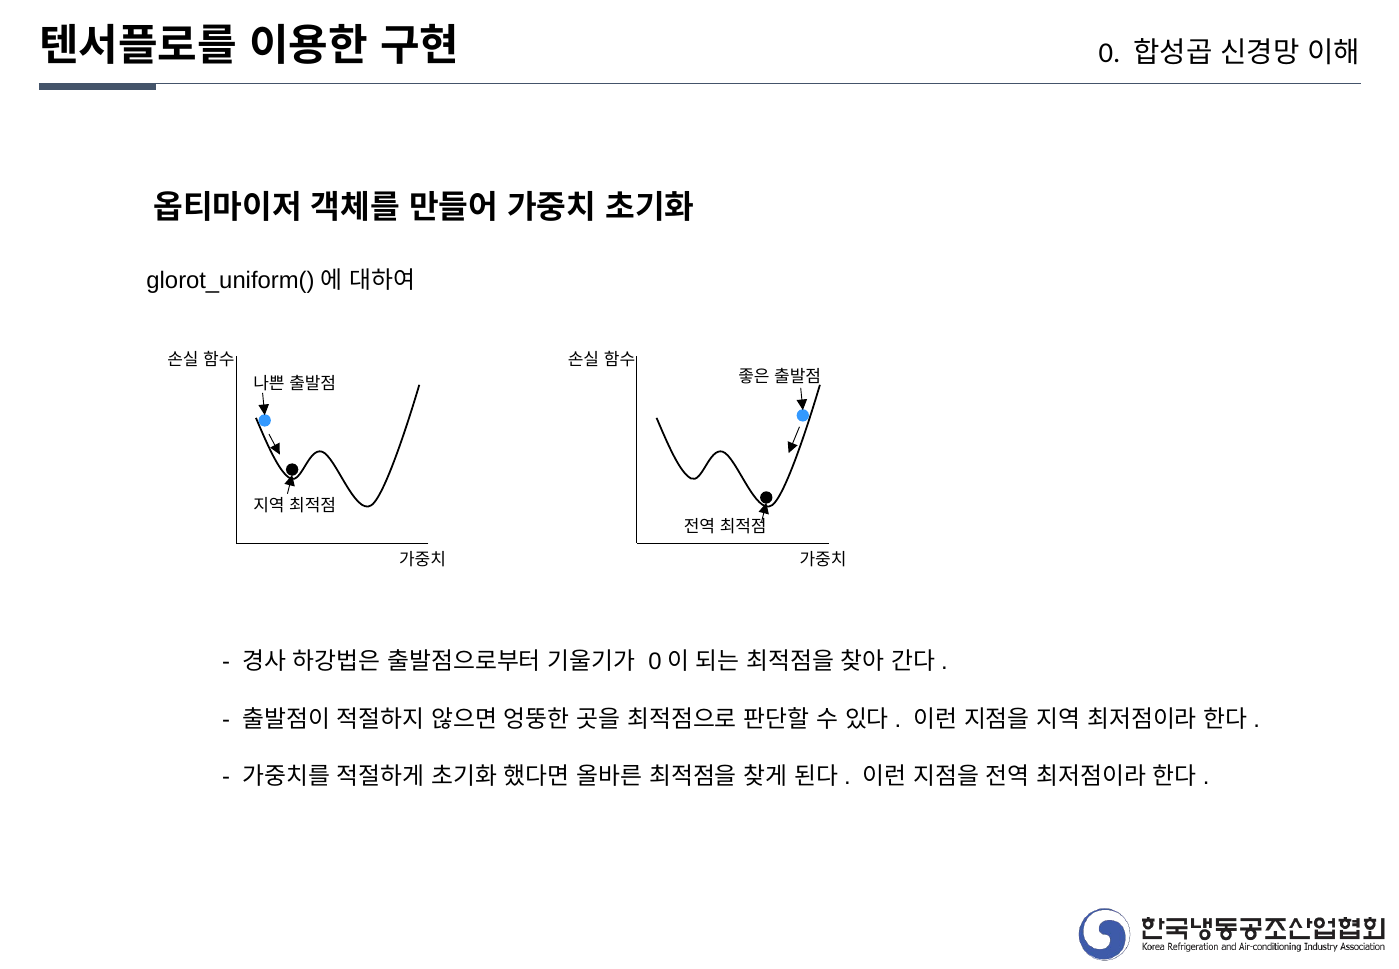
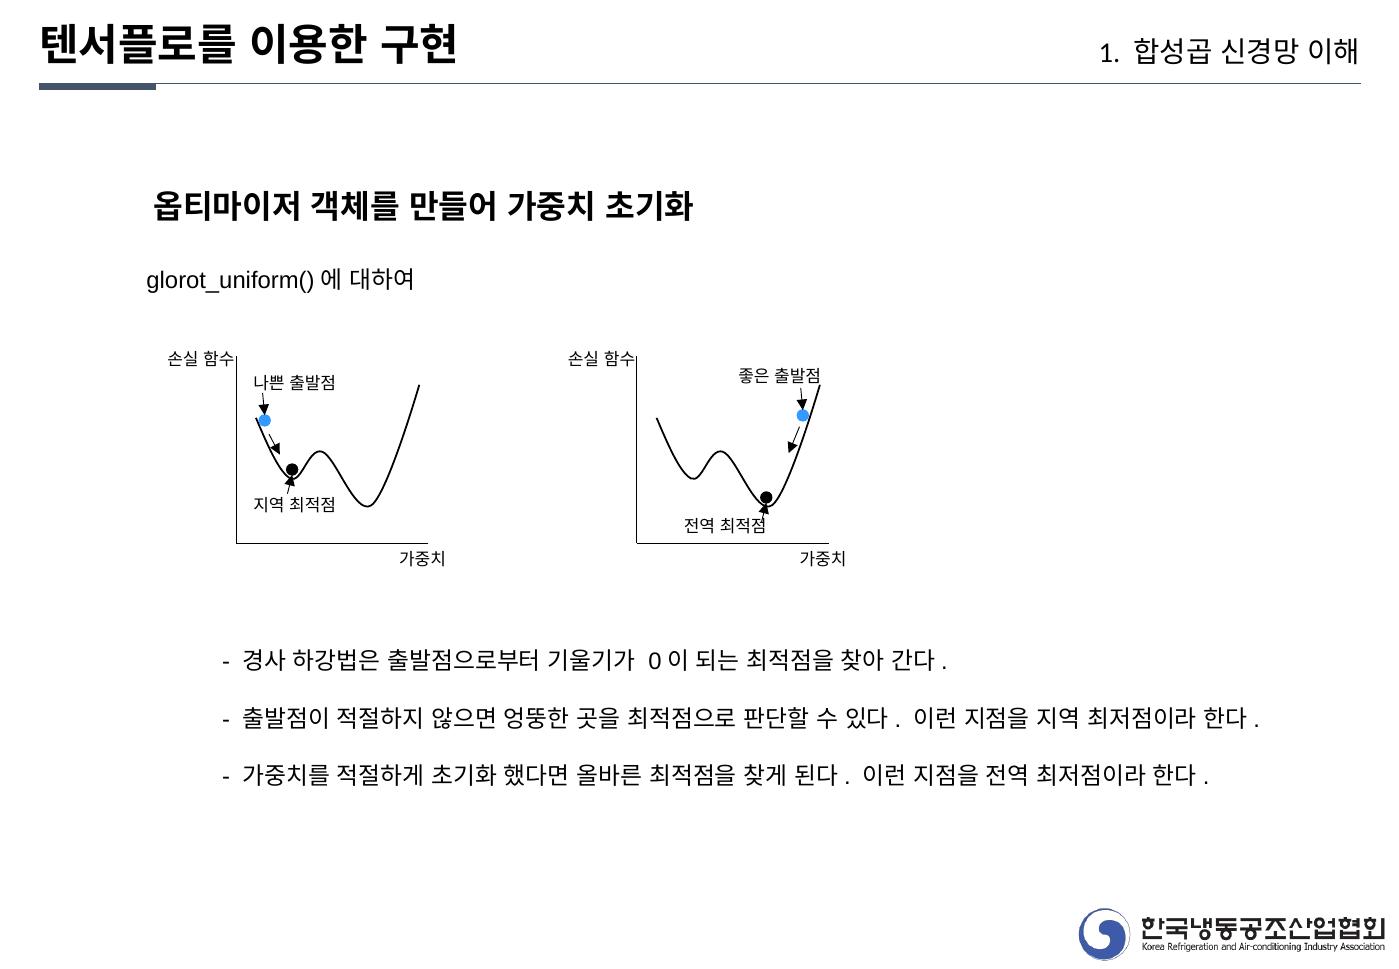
0: 0 -> 1 (1110, 53)
